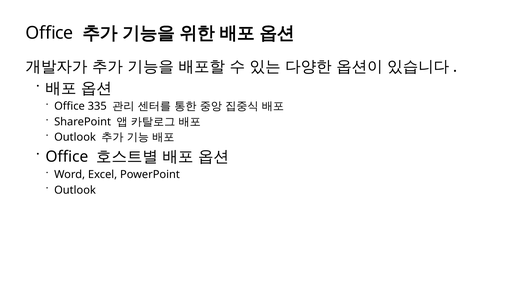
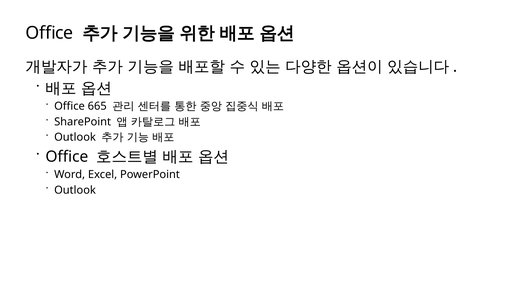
335: 335 -> 665 (97, 106)
